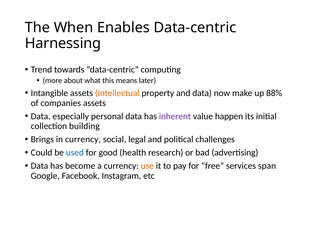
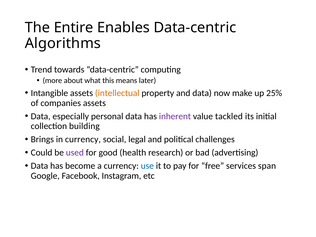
When: When -> Entire (74, 28)
Harnessing: Harnessing -> Algorithms (63, 43)
88%: 88% -> 25% (274, 93)
happen: happen -> tackled (229, 116)
used colour: blue -> purple (75, 153)
use colour: orange -> blue (147, 166)
